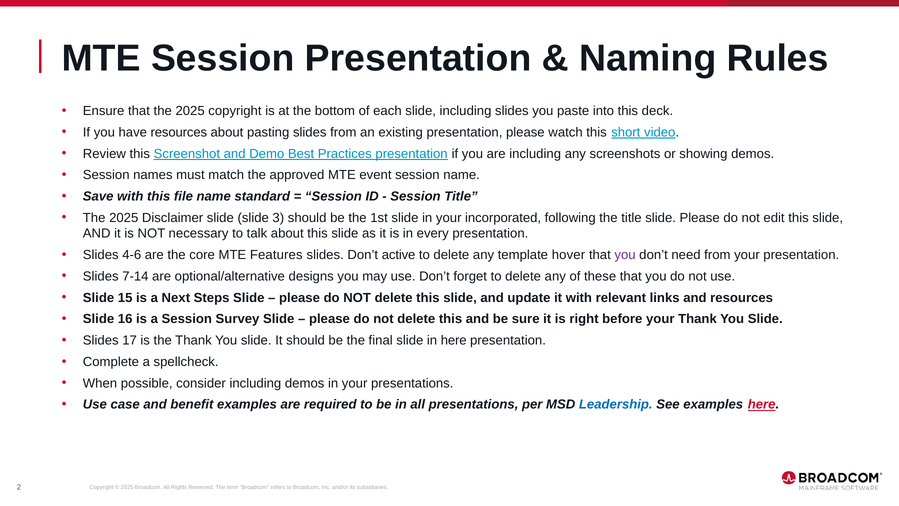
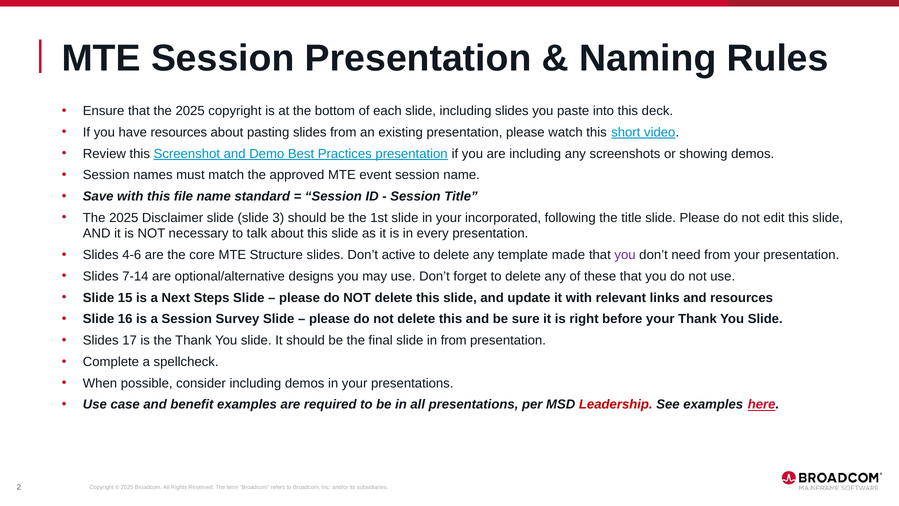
Features: Features -> Structure (276, 255)
hover: hover -> made (568, 255)
in here: here -> from (454, 340)
Leadership colour: blue -> red (616, 404)
